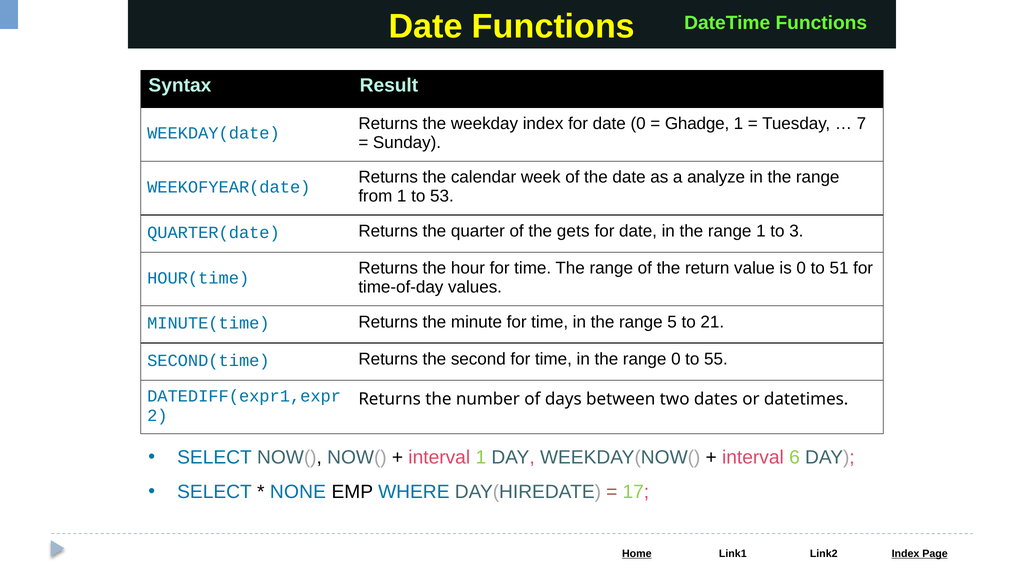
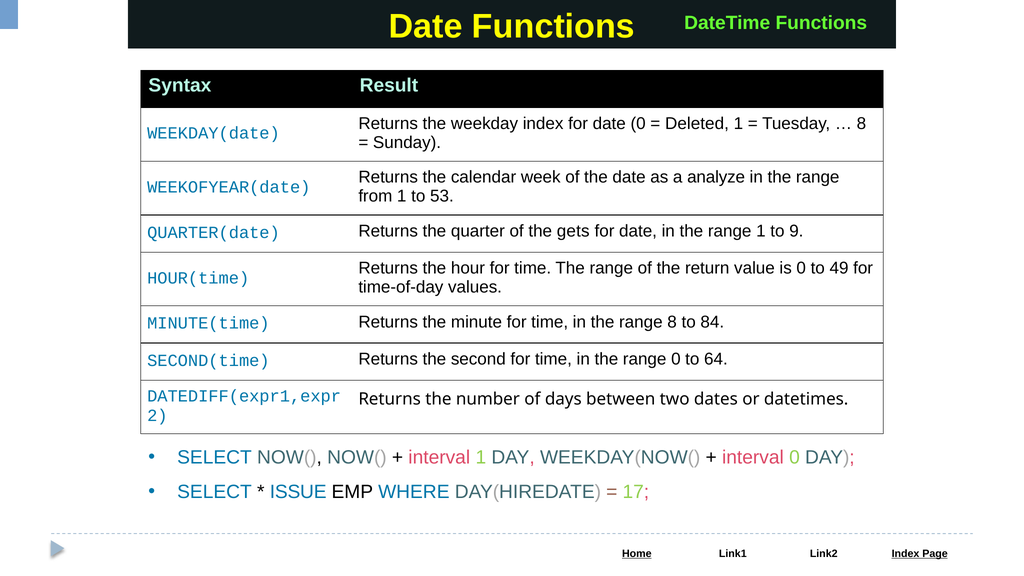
Ghadge: Ghadge -> Deleted (697, 124)
7: 7 -> 8 (861, 124)
3: 3 -> 9 (796, 231)
51: 51 -> 49 (839, 268)
range 5: 5 -> 8 (672, 322)
21: 21 -> 84 (712, 322)
55: 55 -> 64 (716, 359)
interval 6: 6 -> 0 (795, 458)
NONE: NONE -> ISSUE (298, 492)
